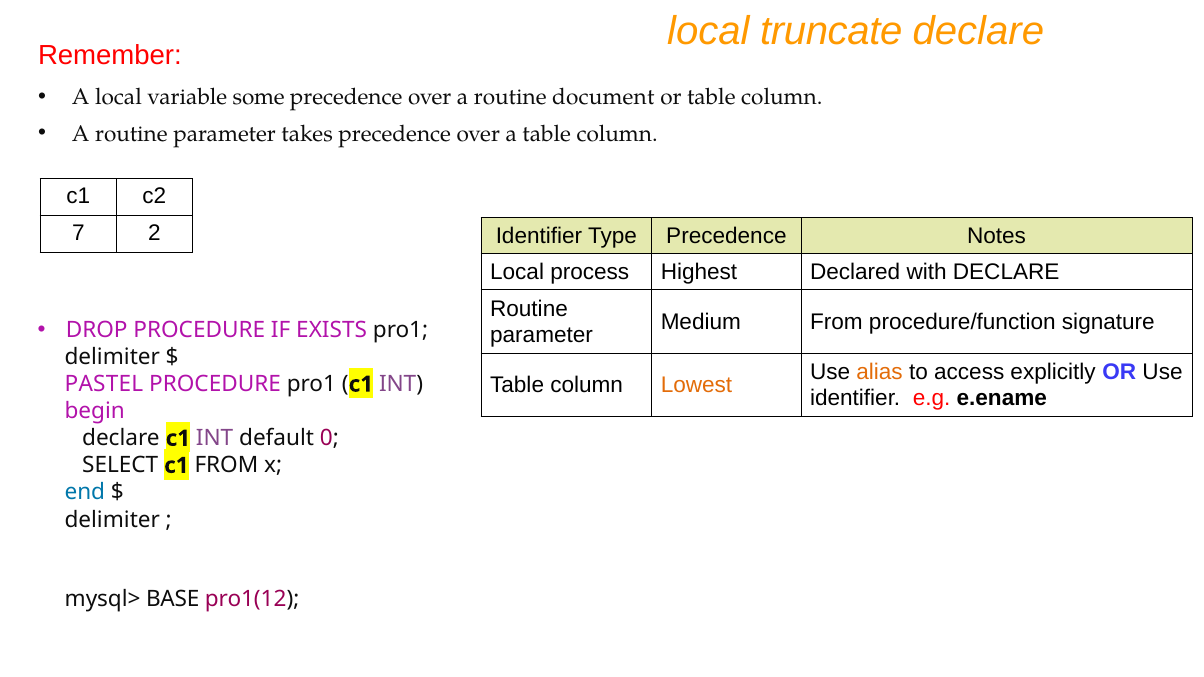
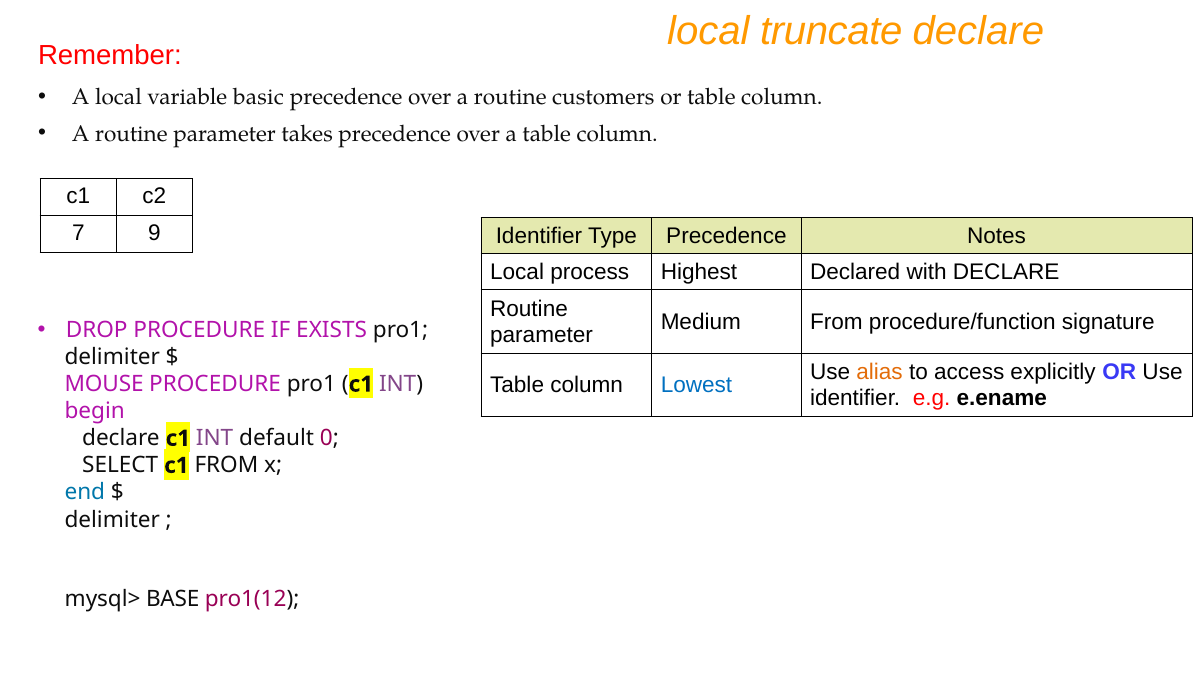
some: some -> basic (259, 98)
document: document -> customers (603, 98)
2: 2 -> 9 (154, 233)
Lowest colour: orange -> blue (696, 385)
PASTEL: PASTEL -> MOUSE (104, 384)
